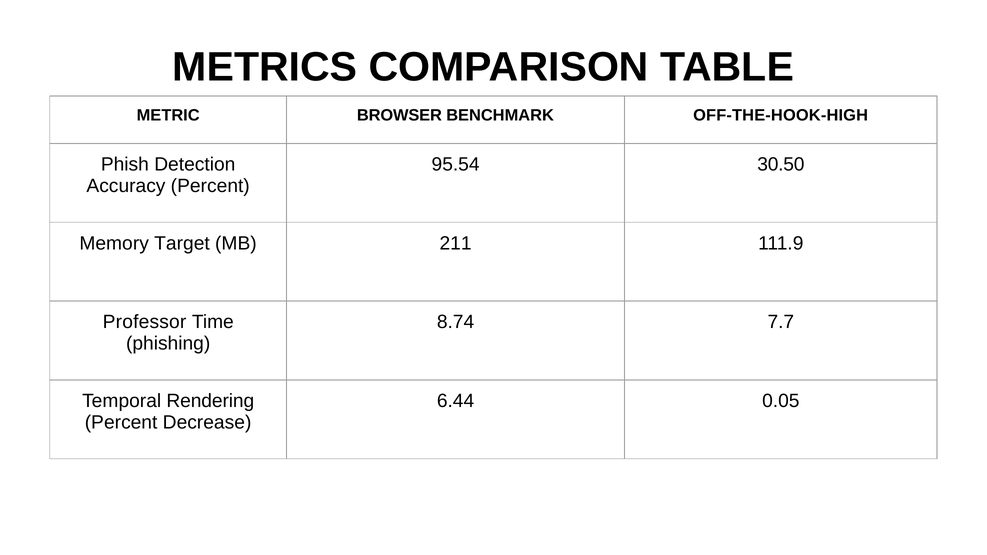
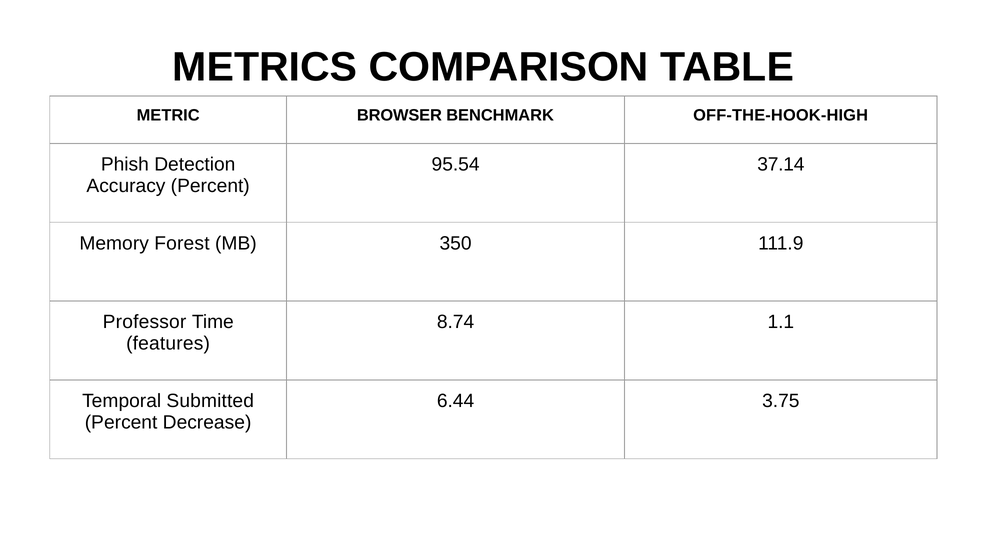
30.50: 30.50 -> 37.14 (781, 164)
Target: Target -> Forest (182, 243)
211: 211 -> 350 (456, 243)
7.7: 7.7 -> 1.1 (781, 322)
phishing: phishing -> features (168, 344)
Rendering: Rendering -> Submitted (210, 401)
0.05: 0.05 -> 3.75 (781, 401)
